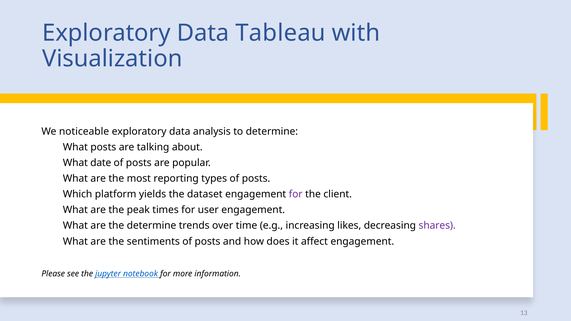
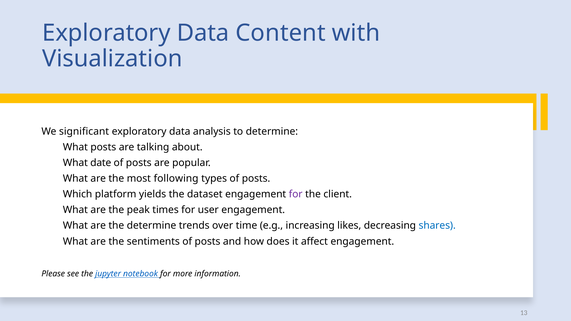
Tableau: Tableau -> Content (281, 33)
noticeable: noticeable -> significant (84, 131)
reporting: reporting -> following (176, 179)
shares colour: purple -> blue (437, 226)
